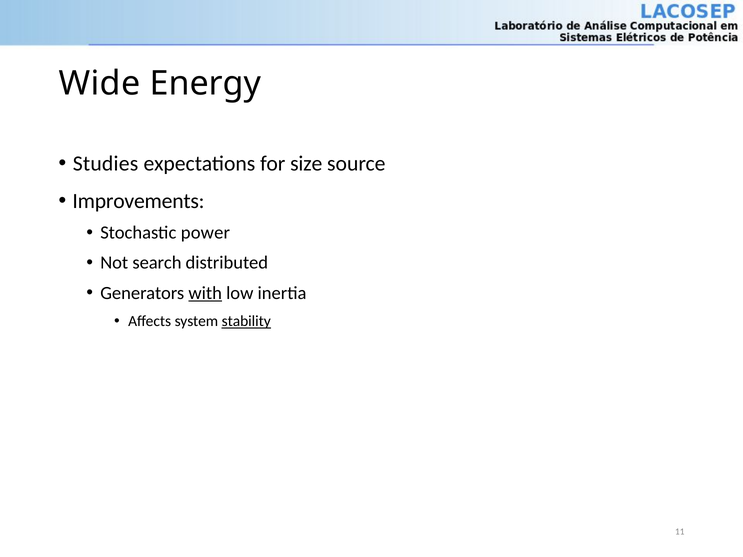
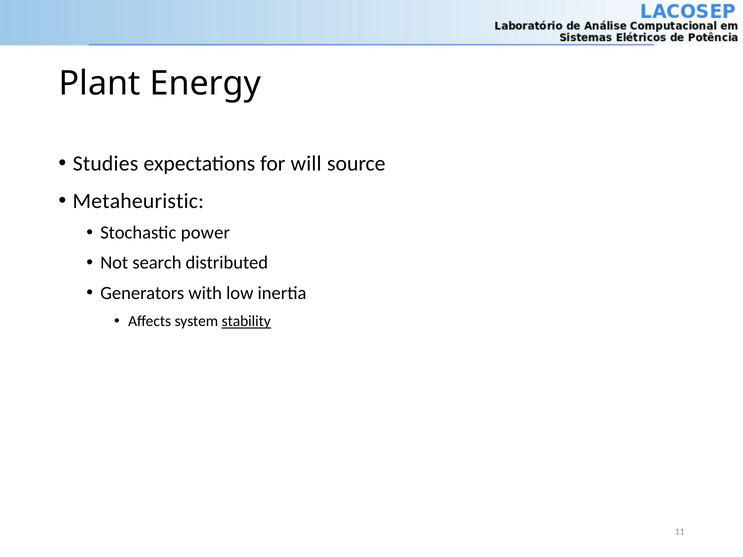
Wide: Wide -> Plant (100, 83)
size: size -> will (306, 164)
Improvements: Improvements -> Metaheuristic (138, 201)
with underline: present -> none (205, 293)
